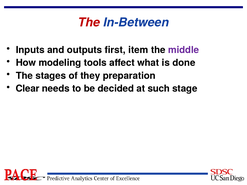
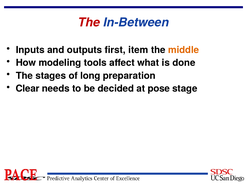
middle colour: purple -> orange (184, 50)
they: they -> long (90, 76)
such: such -> pose (159, 89)
